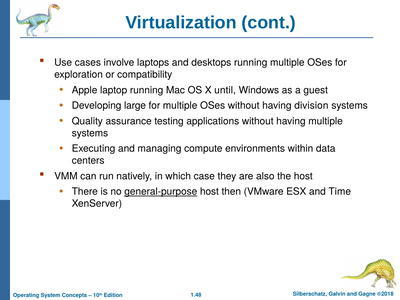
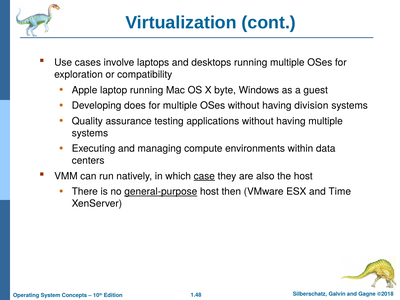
until: until -> byte (225, 90)
large: large -> does (135, 106)
case underline: none -> present (204, 176)
